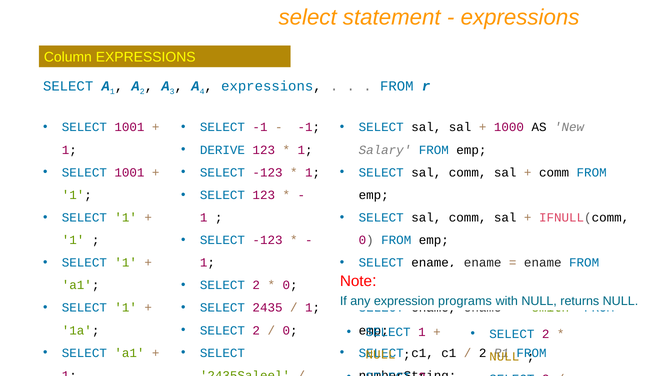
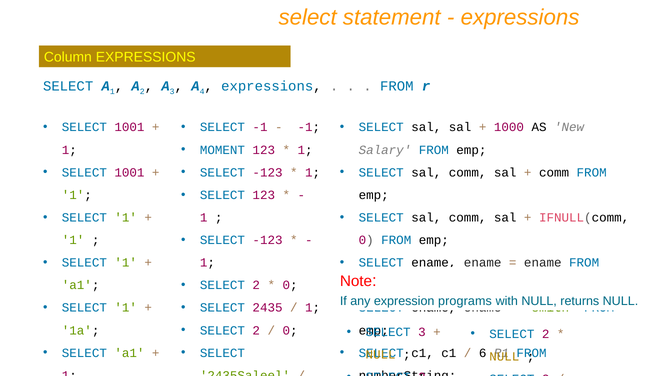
DERIVE: DERIVE -> MOMENT (222, 150)
1: 1 -> 3 (422, 332)
2: 2 -> 6 (483, 353)
